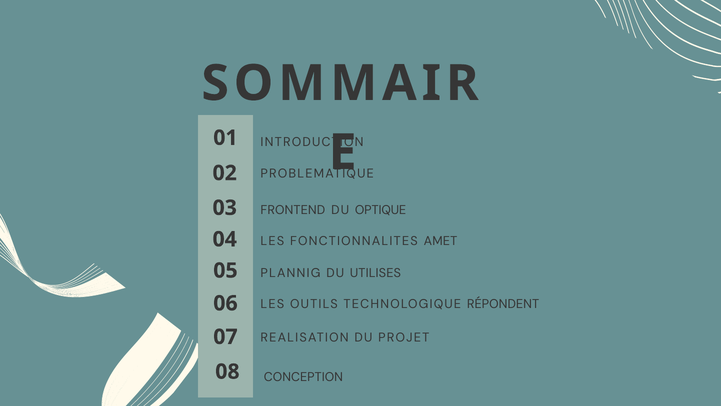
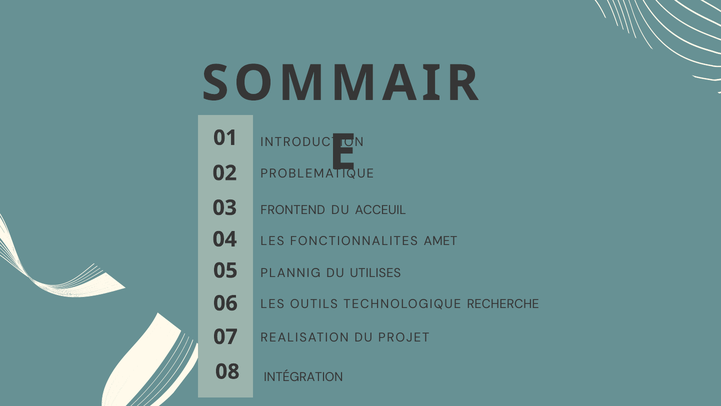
OPTIQUE: OPTIQUE -> ACCEUIL (381, 210)
RÉPONDENT: RÉPONDENT -> RECHERCHE (503, 304)
CONCEPTION: CONCEPTION -> INTÉGRATION (303, 377)
